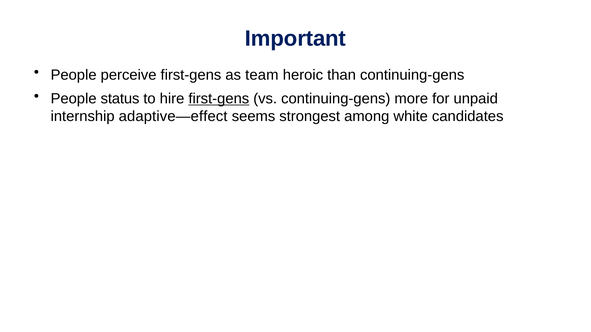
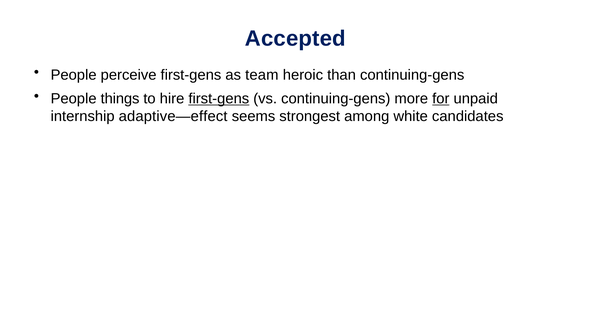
Important: Important -> Accepted (295, 38)
status: status -> things (120, 99)
for underline: none -> present (441, 99)
